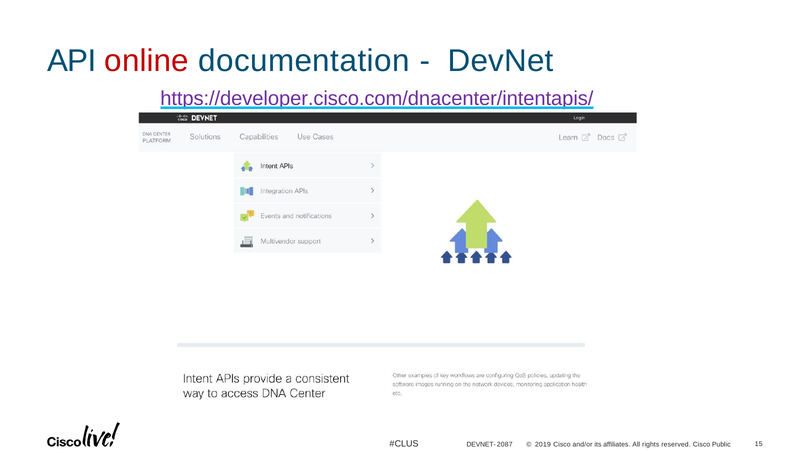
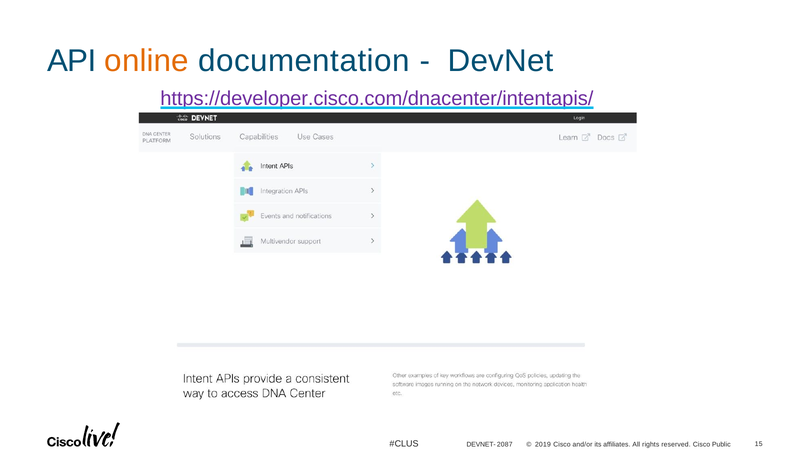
online colour: red -> orange (147, 61)
